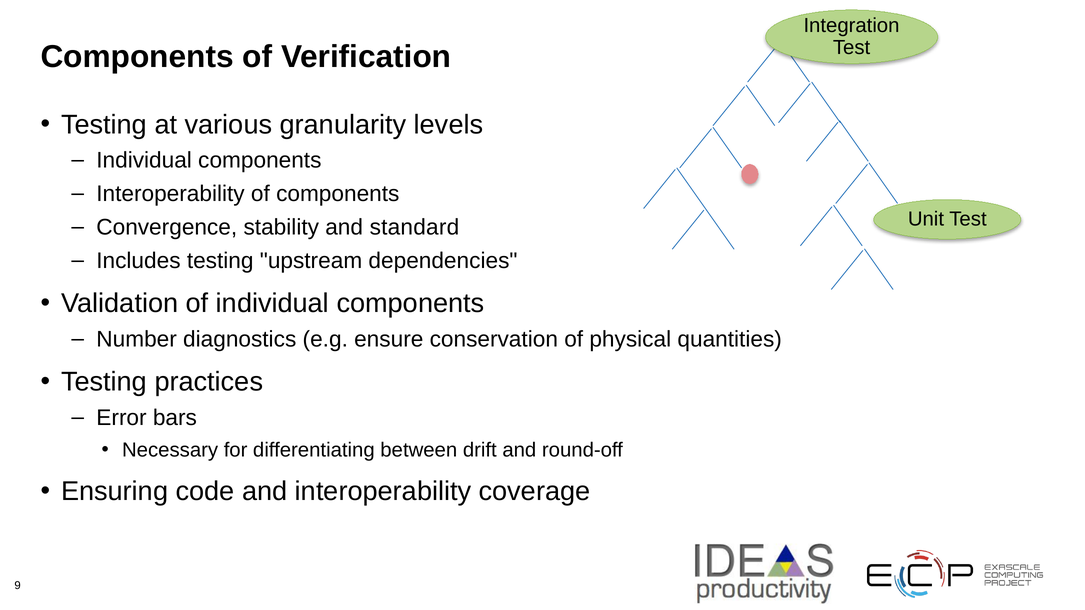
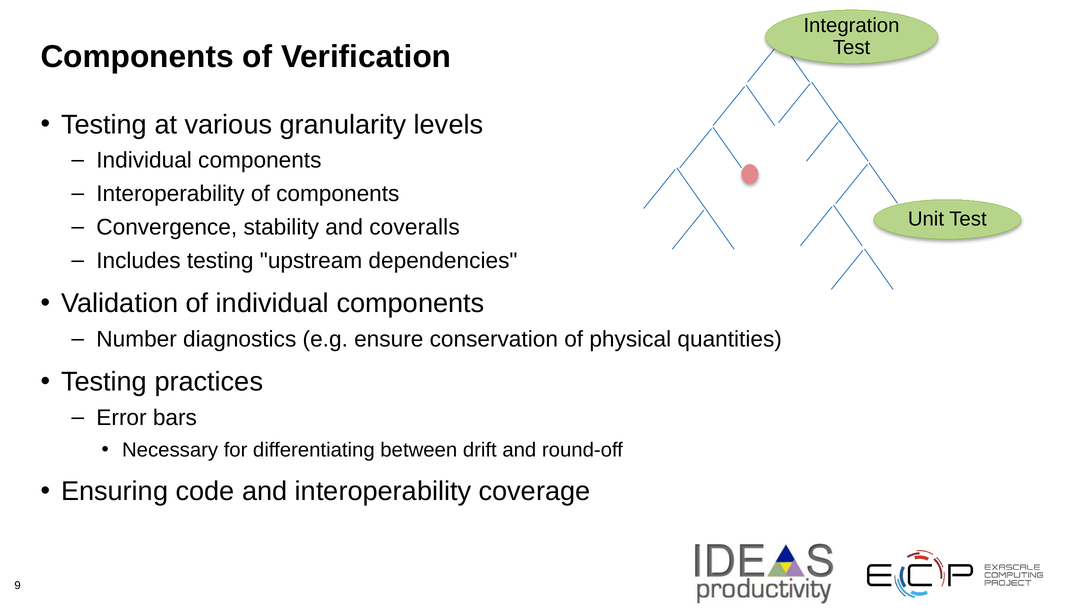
standard: standard -> coveralls (414, 227)
